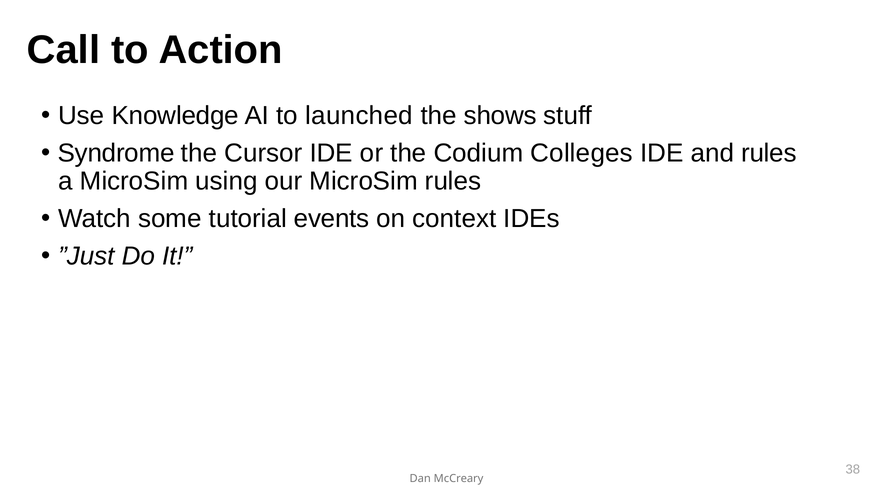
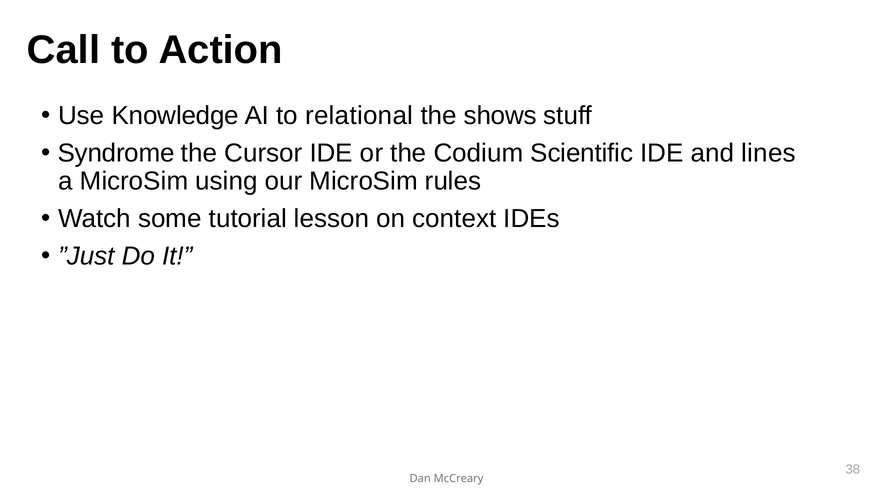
launched: launched -> relational (359, 116)
Colleges: Colleges -> Scientific (582, 153)
and rules: rules -> lines (769, 153)
events: events -> lesson (332, 219)
